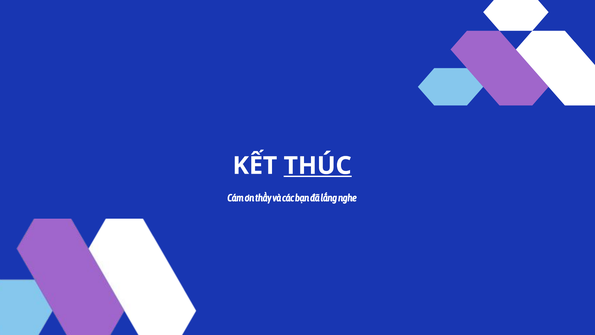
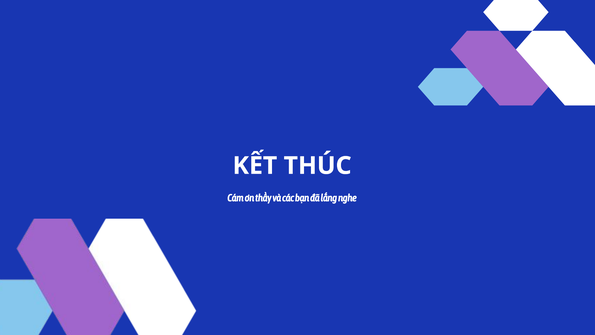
THÚC underline: present -> none (318, 166)
